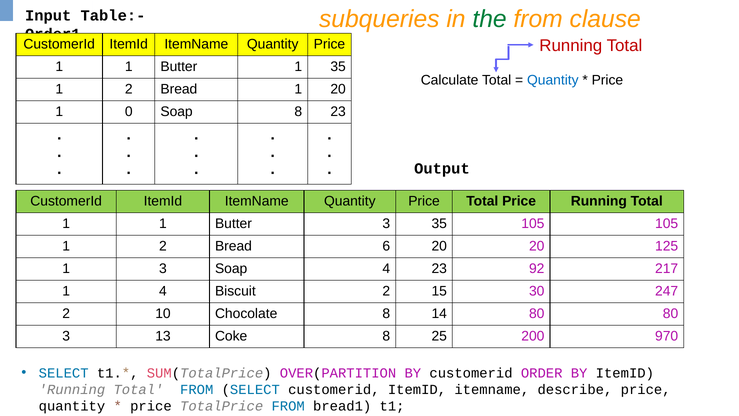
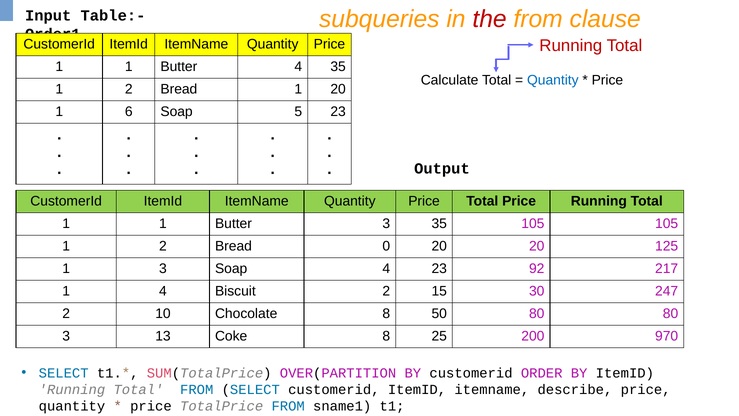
the colour: green -> red (490, 19)
Butter 1: 1 -> 4 (298, 66)
0: 0 -> 6 (129, 111)
Soap 8: 8 -> 5 (298, 111)
6: 6 -> 0 (386, 246)
14: 14 -> 50 (439, 313)
bread1: bread1 -> sname1 (342, 406)
